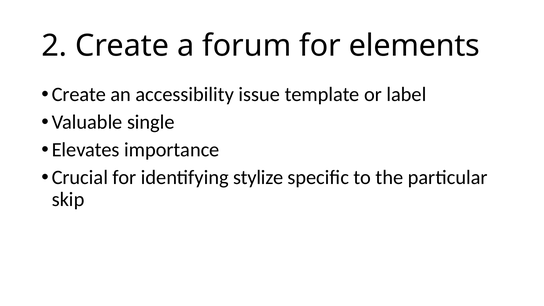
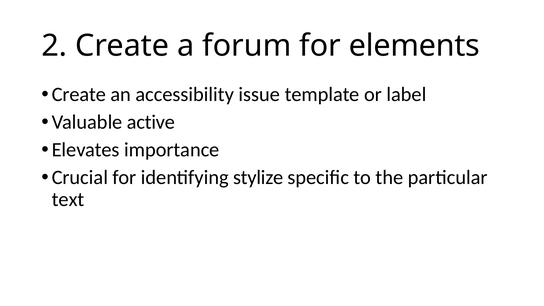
single: single -> active (151, 122)
skip: skip -> text (68, 200)
